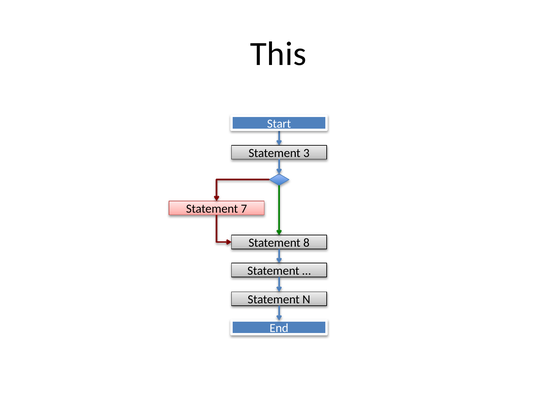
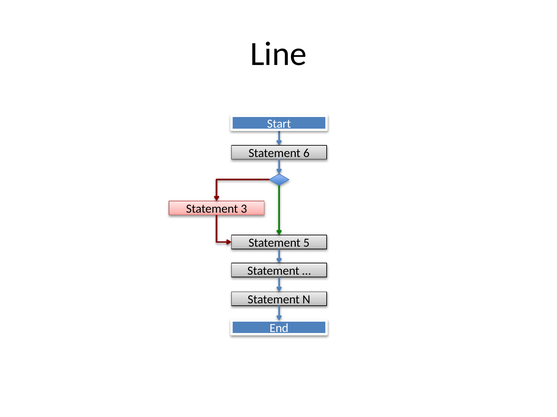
This: This -> Line (278, 54)
3: 3 -> 6 (306, 153)
7: 7 -> 3 (244, 209)
8: 8 -> 5 (306, 243)
